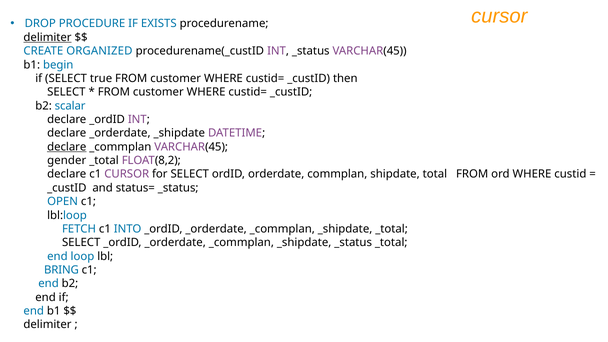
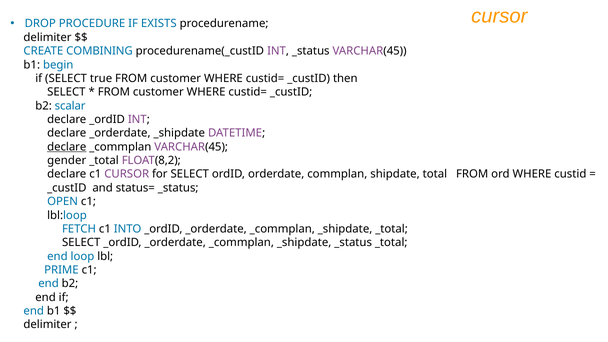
delimiter underline: present -> none (48, 37)
ORGANIZED: ORGANIZED -> COMBINING (99, 51)
BRING: BRING -> PRIME (61, 270)
